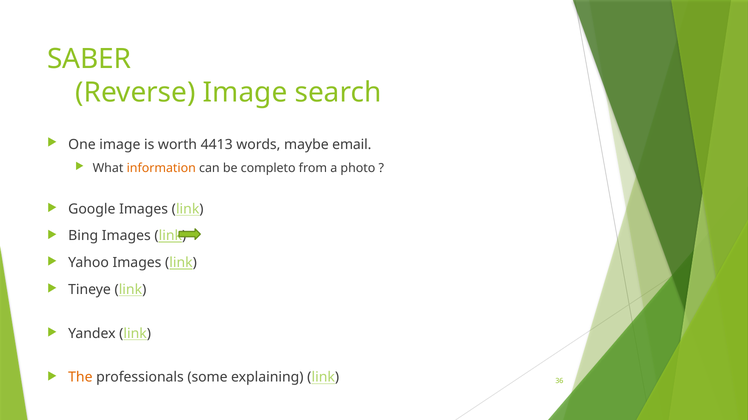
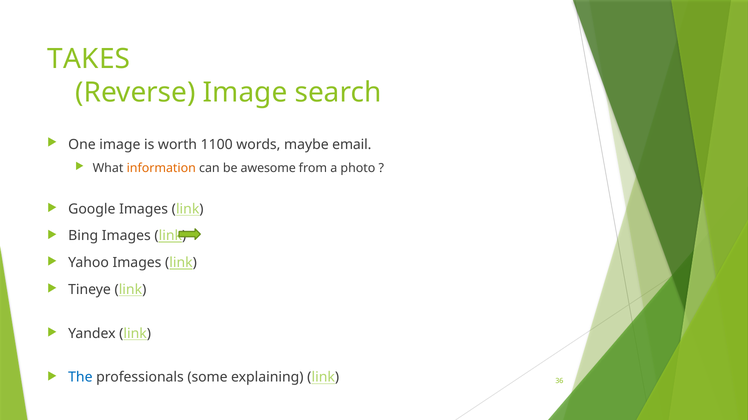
SABER: SABER -> TAKES (89, 59)
4413: 4413 -> 1100 (217, 145)
completo: completo -> awesome (268, 168)
The colour: orange -> blue (80, 378)
